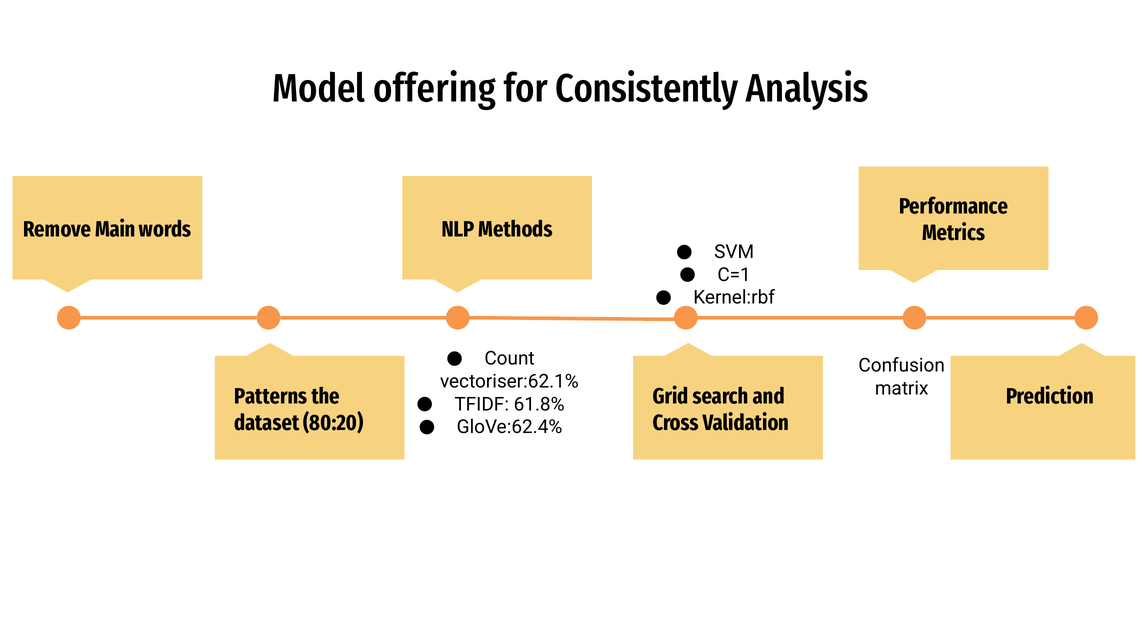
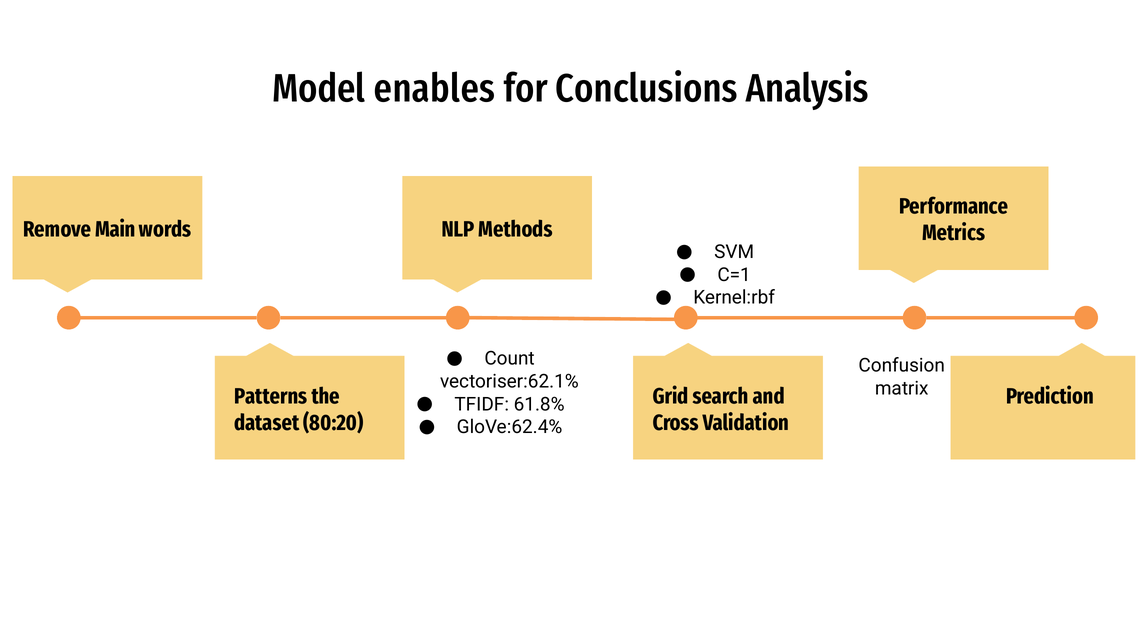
offering: offering -> enables (434, 88)
Consistently: Consistently -> Conclusions (647, 88)
